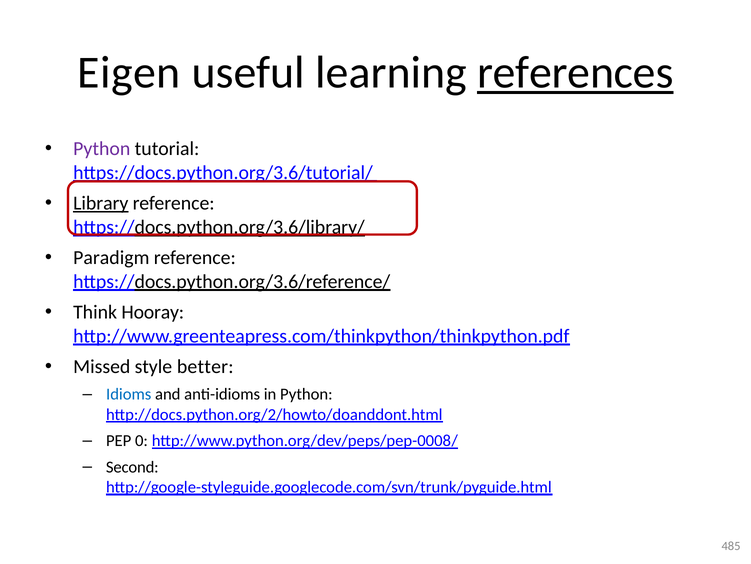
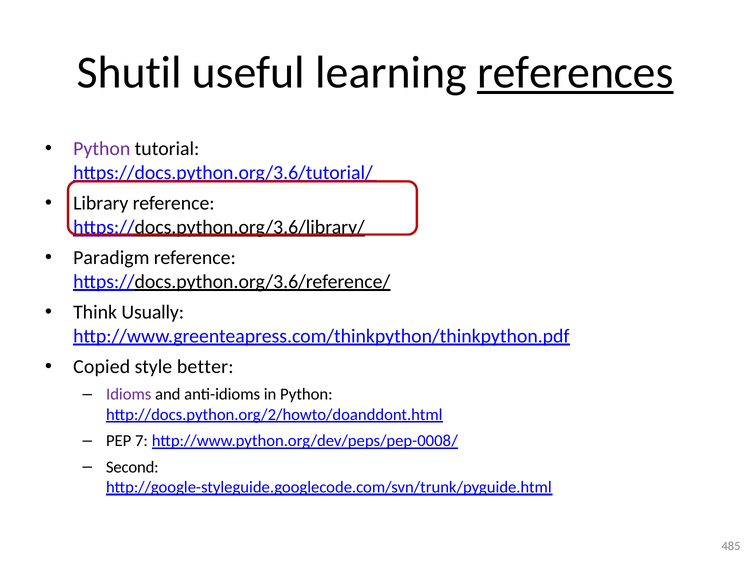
Eigen: Eigen -> Shutil (129, 73)
Library underline: present -> none (101, 203)
Hooray: Hooray -> Usually (153, 312)
Missed: Missed -> Copied (102, 366)
Idioms colour: blue -> purple (129, 394)
0: 0 -> 7 (142, 440)
